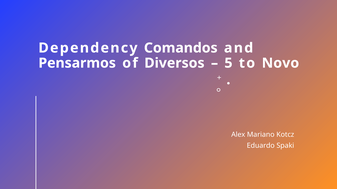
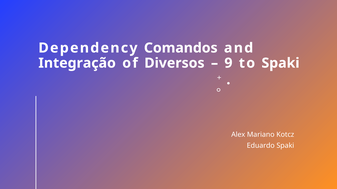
Pensarmos: Pensarmos -> Integração (77, 63)
5: 5 -> 9 (228, 63)
to Novo: Novo -> Spaki (281, 63)
